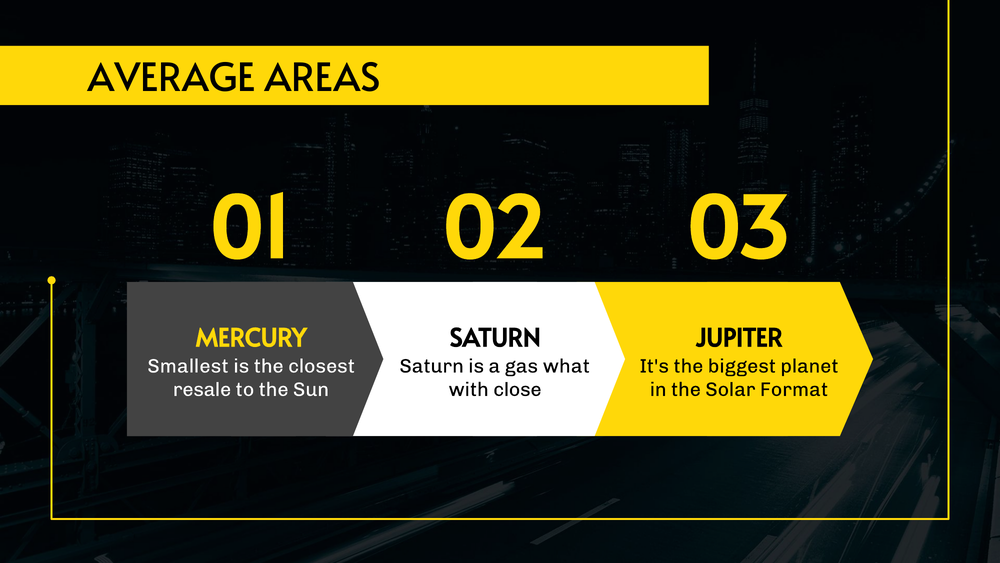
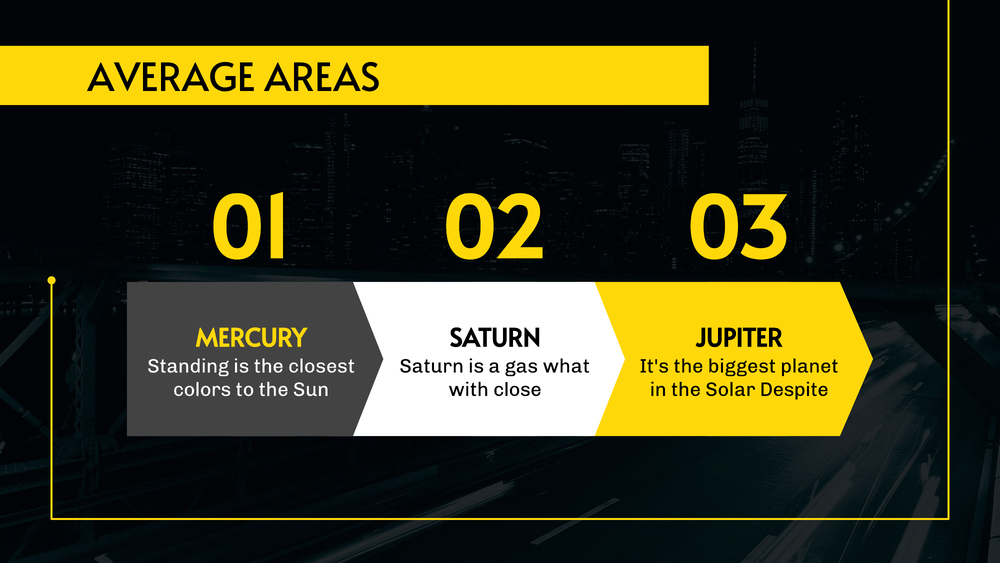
Smallest: Smallest -> Standing (188, 366)
resale: resale -> colors (202, 389)
Format: Format -> Despite (794, 389)
